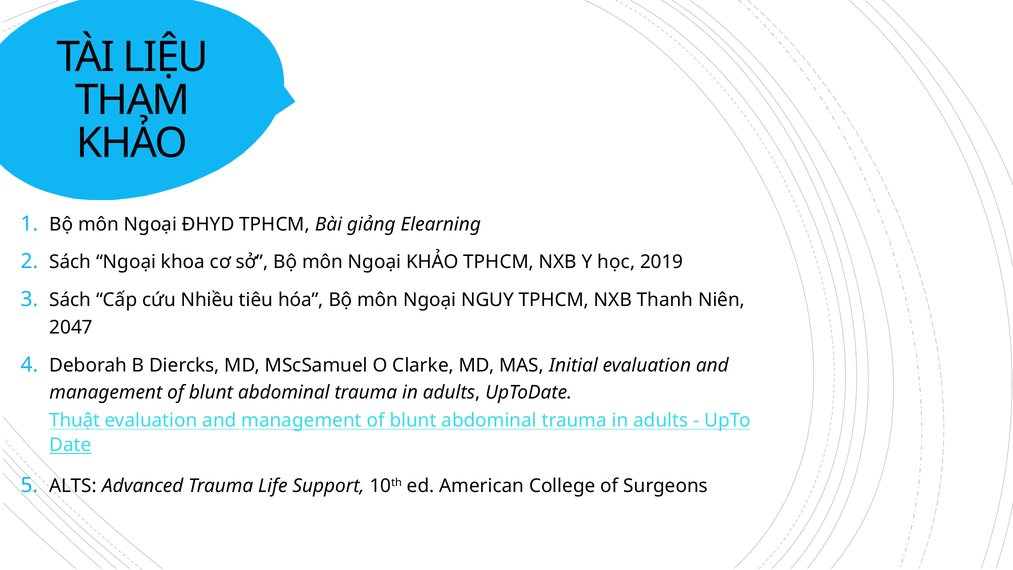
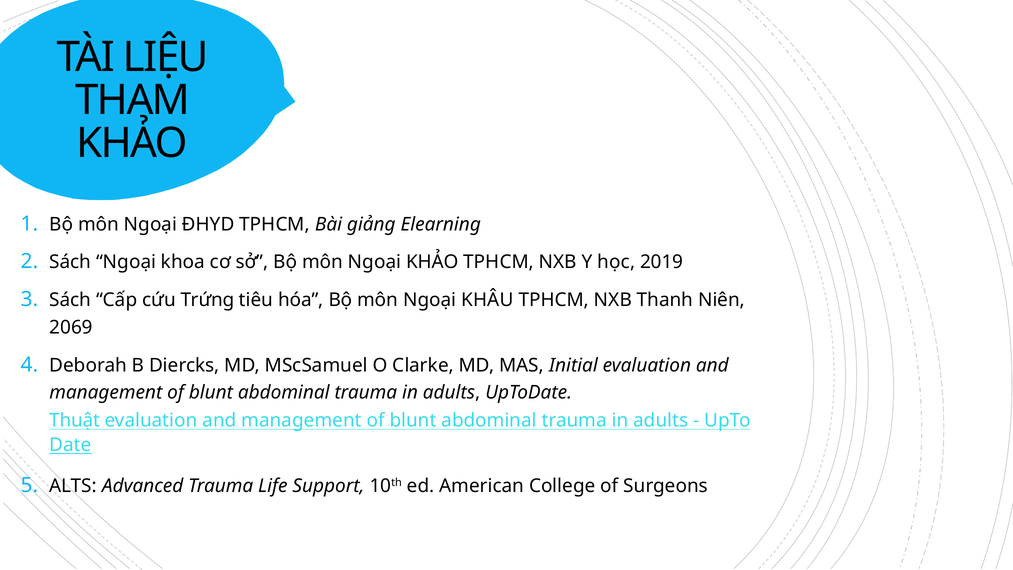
Nhiều: Nhiều -> Trứng (207, 300)
NGUY: NGUY -> KHÂU (487, 300)
2047: 2047 -> 2069 (71, 327)
